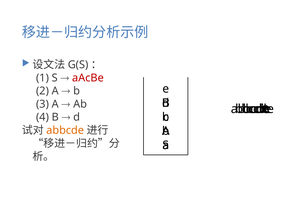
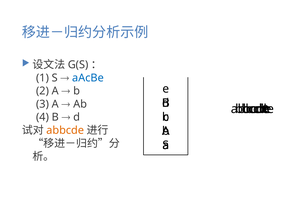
aAcBe colour: red -> blue (88, 78)
